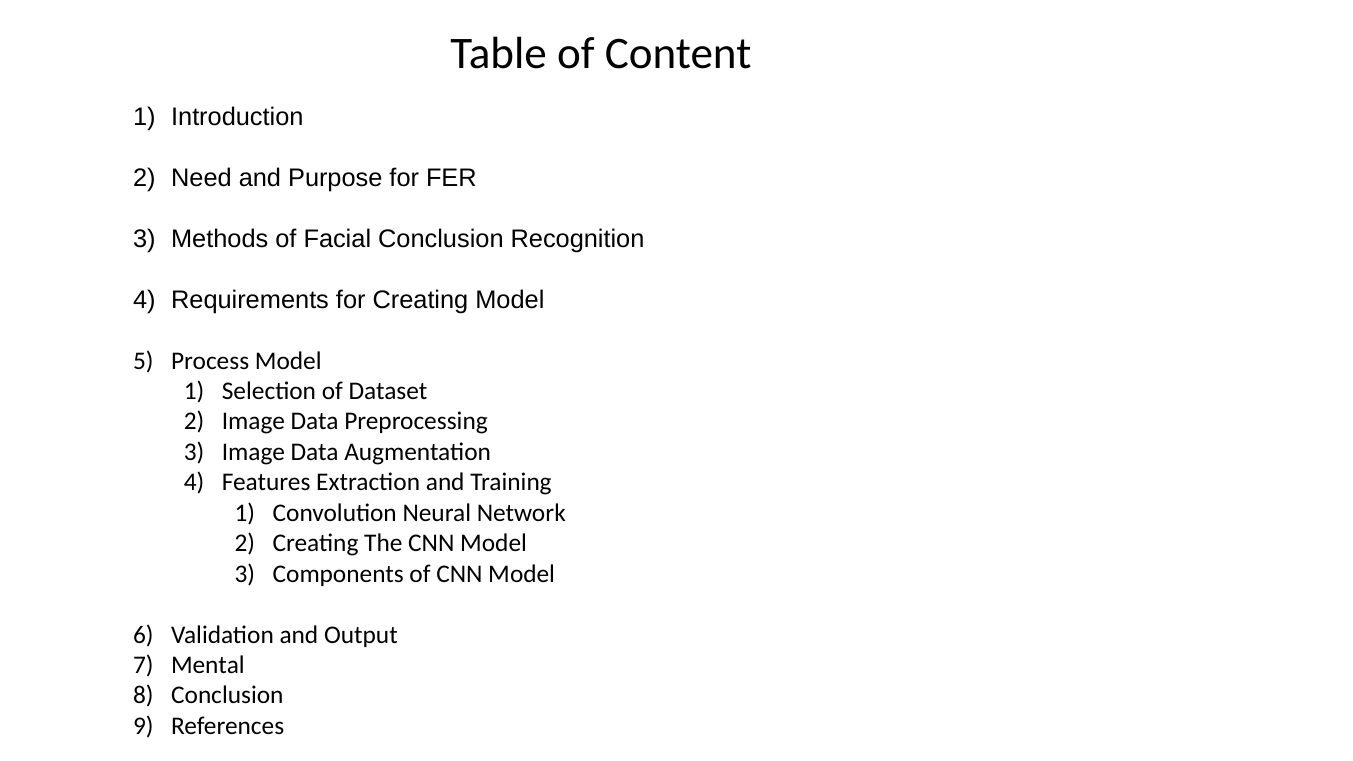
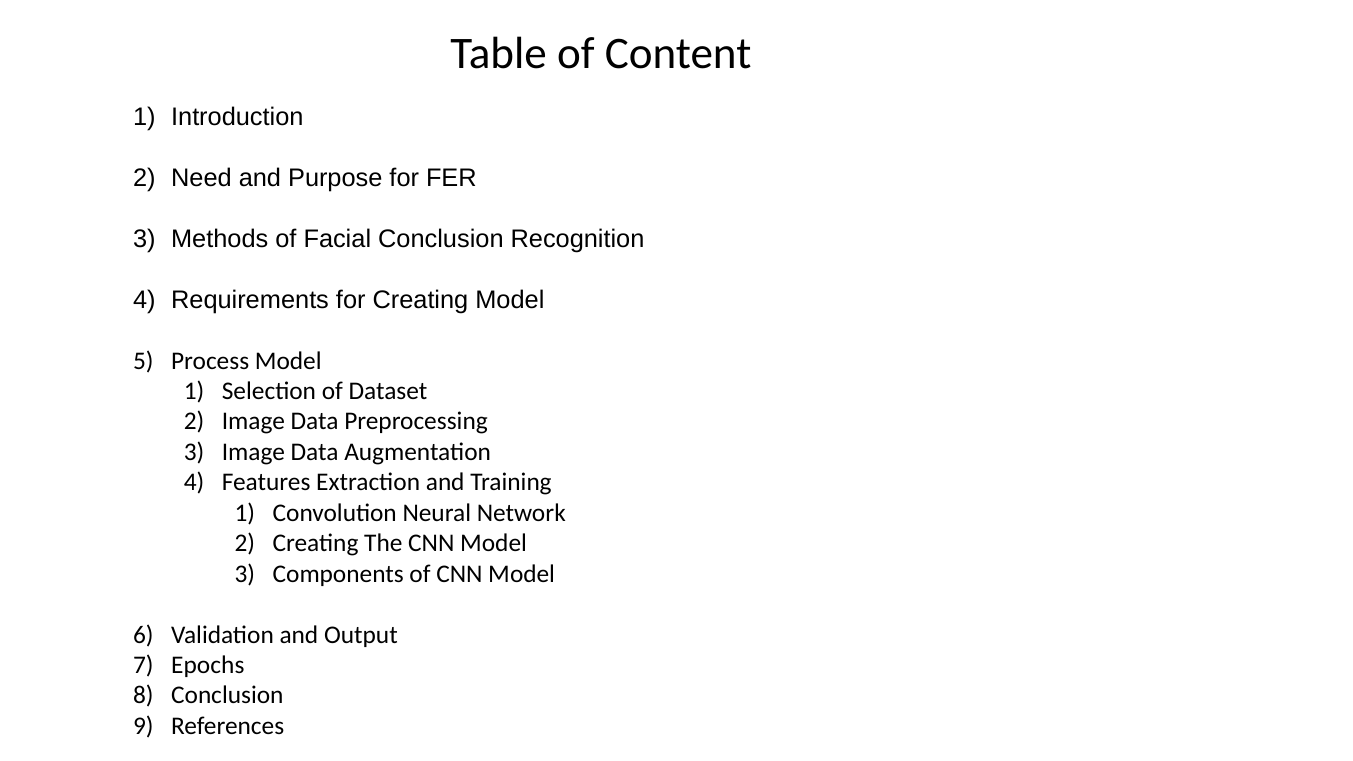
Mental: Mental -> Epochs (208, 665)
